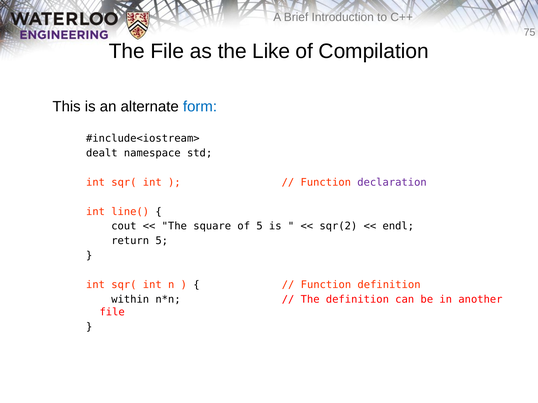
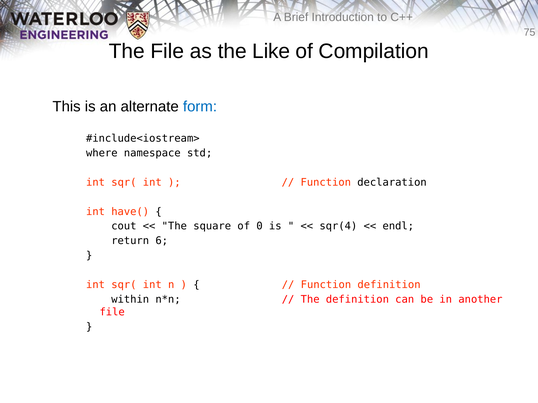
dealt: dealt -> where (102, 153)
declaration colour: purple -> black (392, 183)
line(: line( -> have( (130, 212)
of 5: 5 -> 0 (260, 226)
sqr(2: sqr(2 -> sqr(4 (338, 226)
return 5: 5 -> 6 (162, 241)
